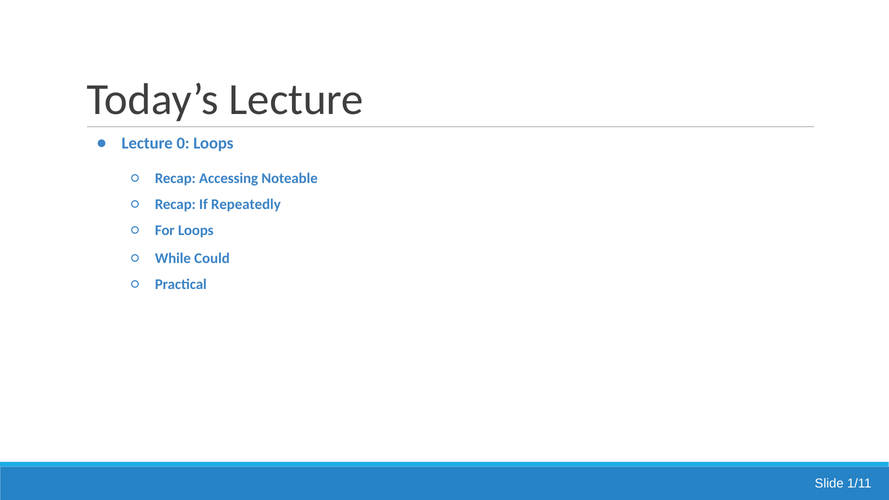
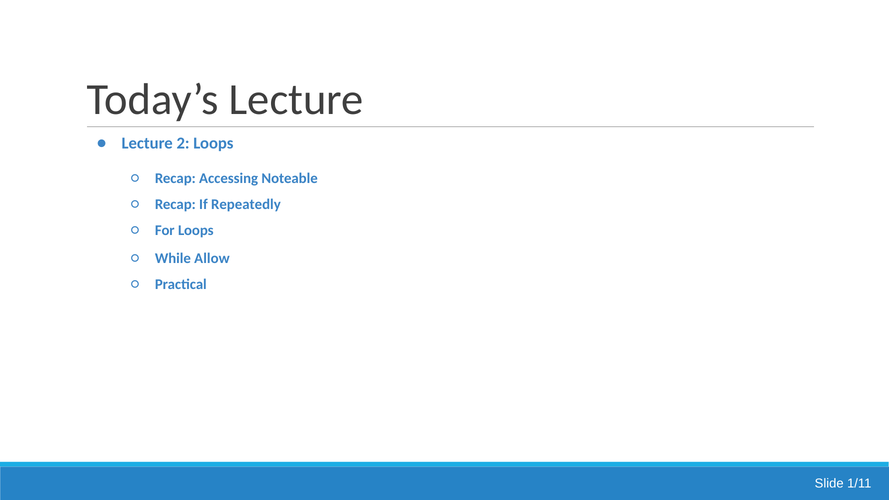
0: 0 -> 2 (183, 143)
Could: Could -> Allow (212, 258)
